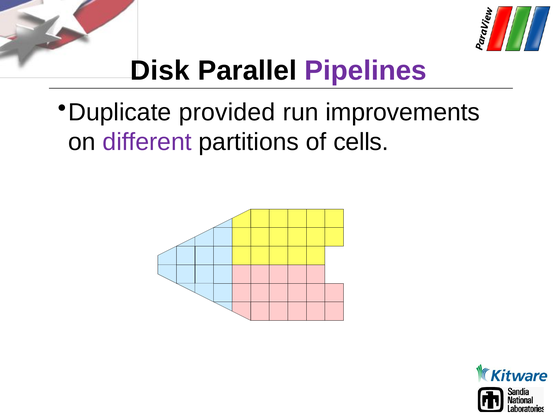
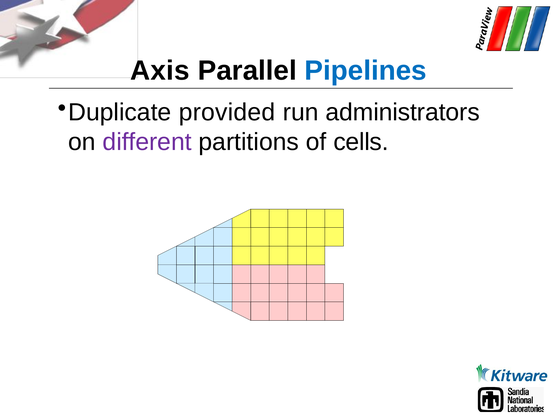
Disk: Disk -> Axis (160, 71)
Pipelines colour: purple -> blue (366, 71)
improvements: improvements -> administrators (403, 112)
